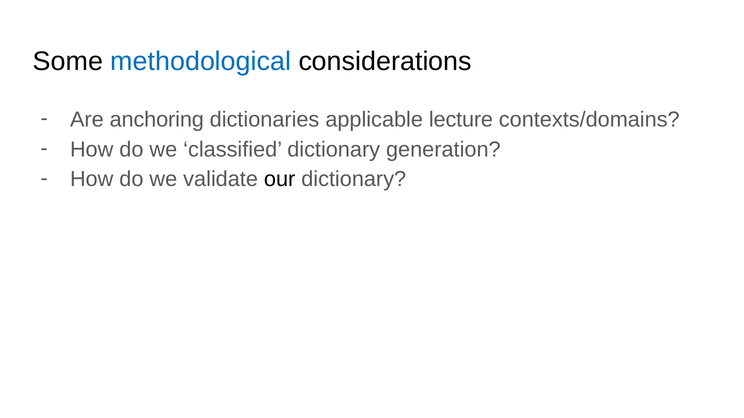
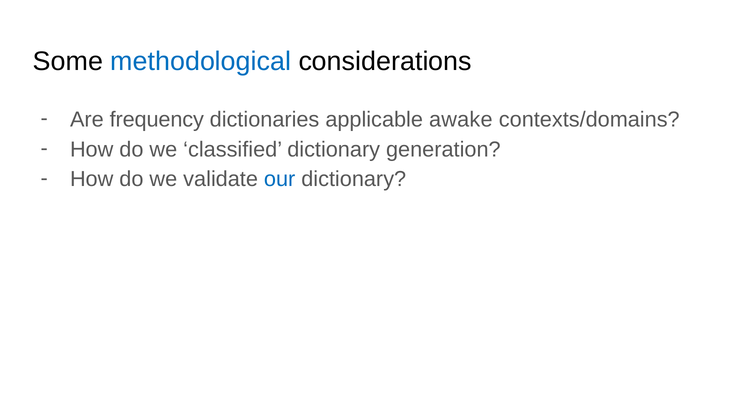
anchoring: anchoring -> frequency (157, 120)
lecture: lecture -> awake (461, 120)
our colour: black -> blue (280, 180)
